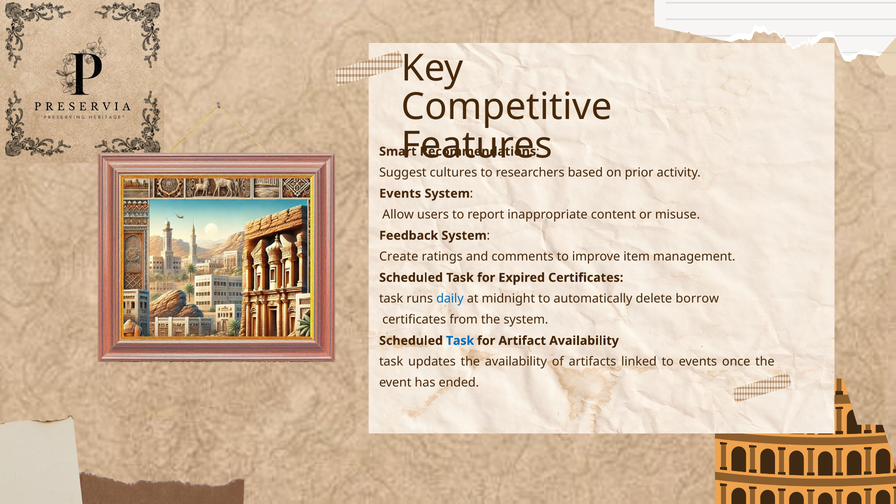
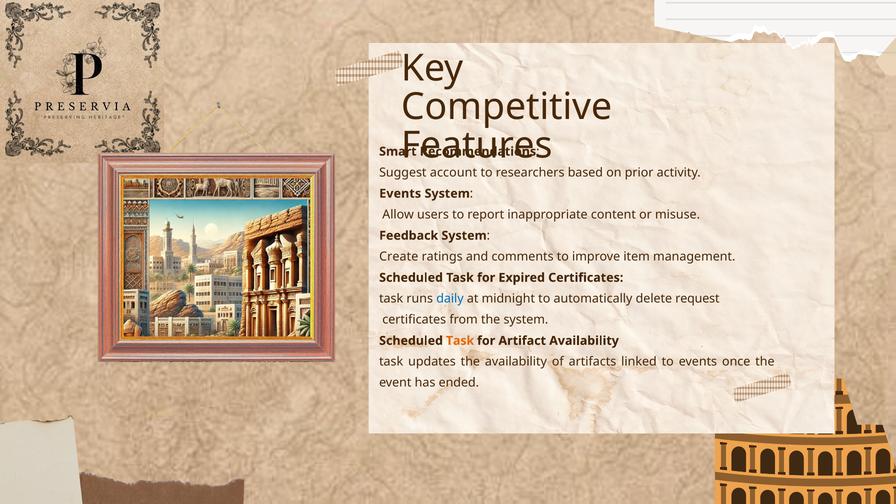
cultures: cultures -> account (453, 173)
borrow: borrow -> request (697, 299)
Task colour: blue -> orange (460, 341)
